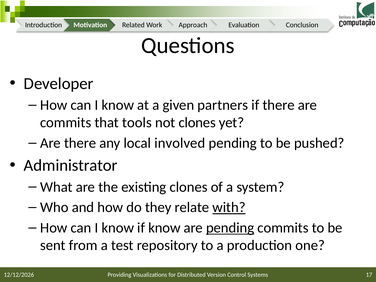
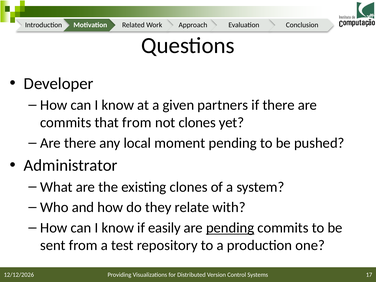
that tools: tools -> from (137, 123)
involved: involved -> moment (180, 143)
with underline: present -> none (229, 207)
if know: know -> easily (164, 228)
